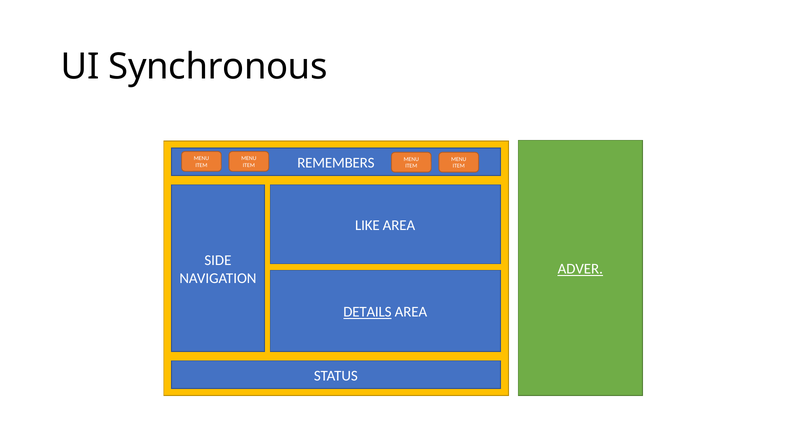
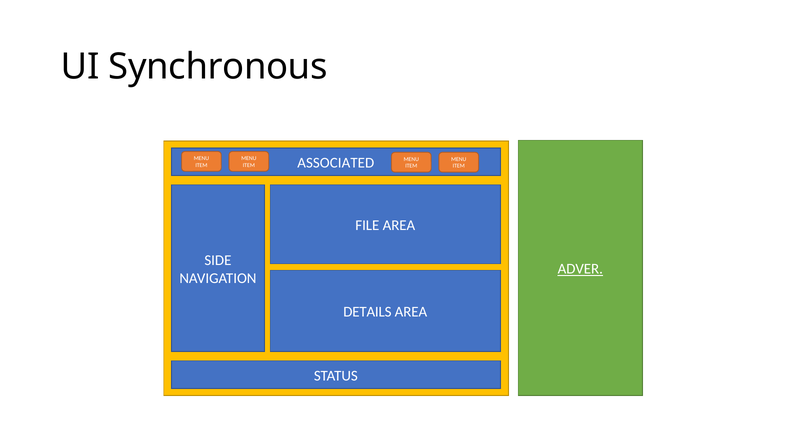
REMEMBERS: REMEMBERS -> ASSOCIATED (336, 163)
LIKE: LIKE -> FILE (367, 225)
DETAILS underline: present -> none (367, 312)
